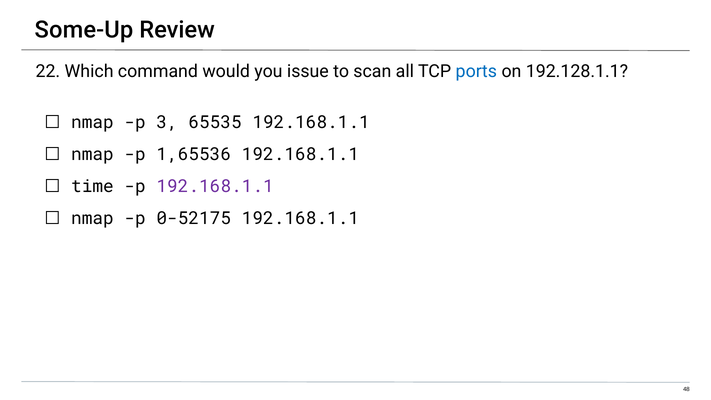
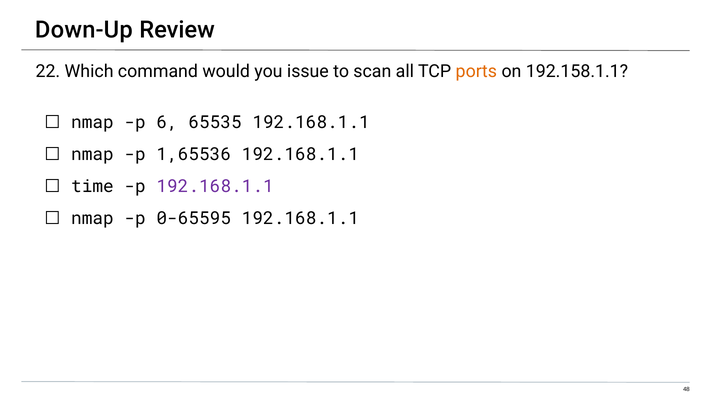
Some-Up: Some-Up -> Down-Up (84, 30)
ports colour: blue -> orange (476, 72)
192.128.1.1: 192.128.1.1 -> 192.158.1.1 (577, 72)
3: 3 -> 6 (167, 122)
0-52175: 0-52175 -> 0-65595 (194, 218)
